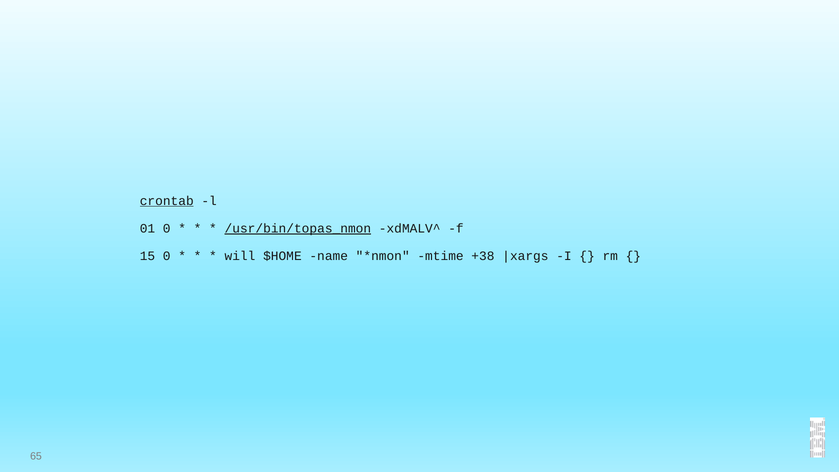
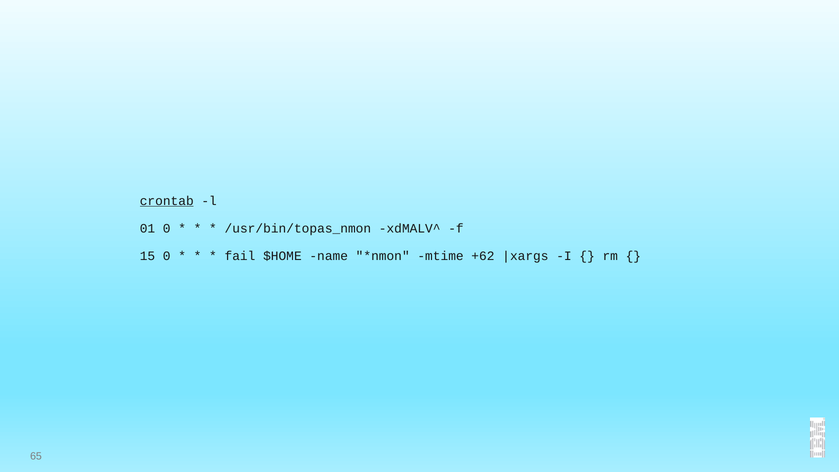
/usr/bin/topas_nmon underline: present -> none (298, 228)
will: will -> fail (240, 256)
+38: +38 -> +62 (483, 256)
